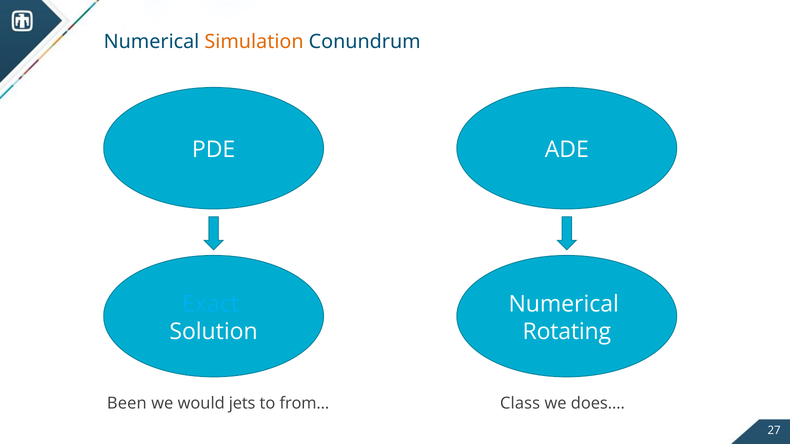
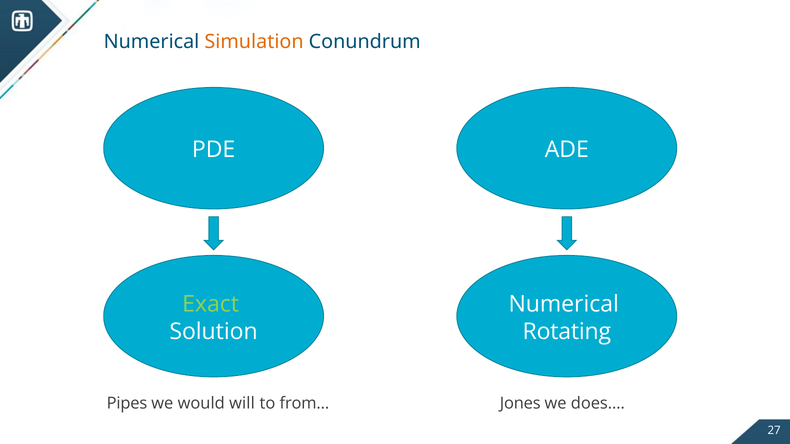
Exact colour: light blue -> light green (211, 304)
Been: Been -> Pipes (127, 404)
jets: jets -> will (242, 404)
Class: Class -> Jones (520, 404)
